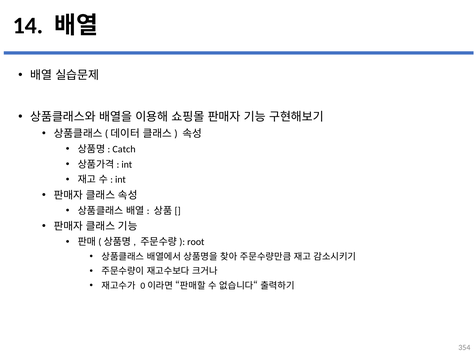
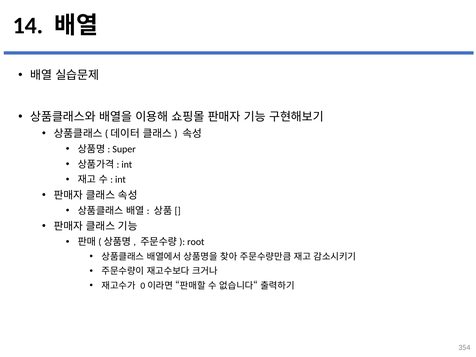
Catch: Catch -> Super (124, 149)
